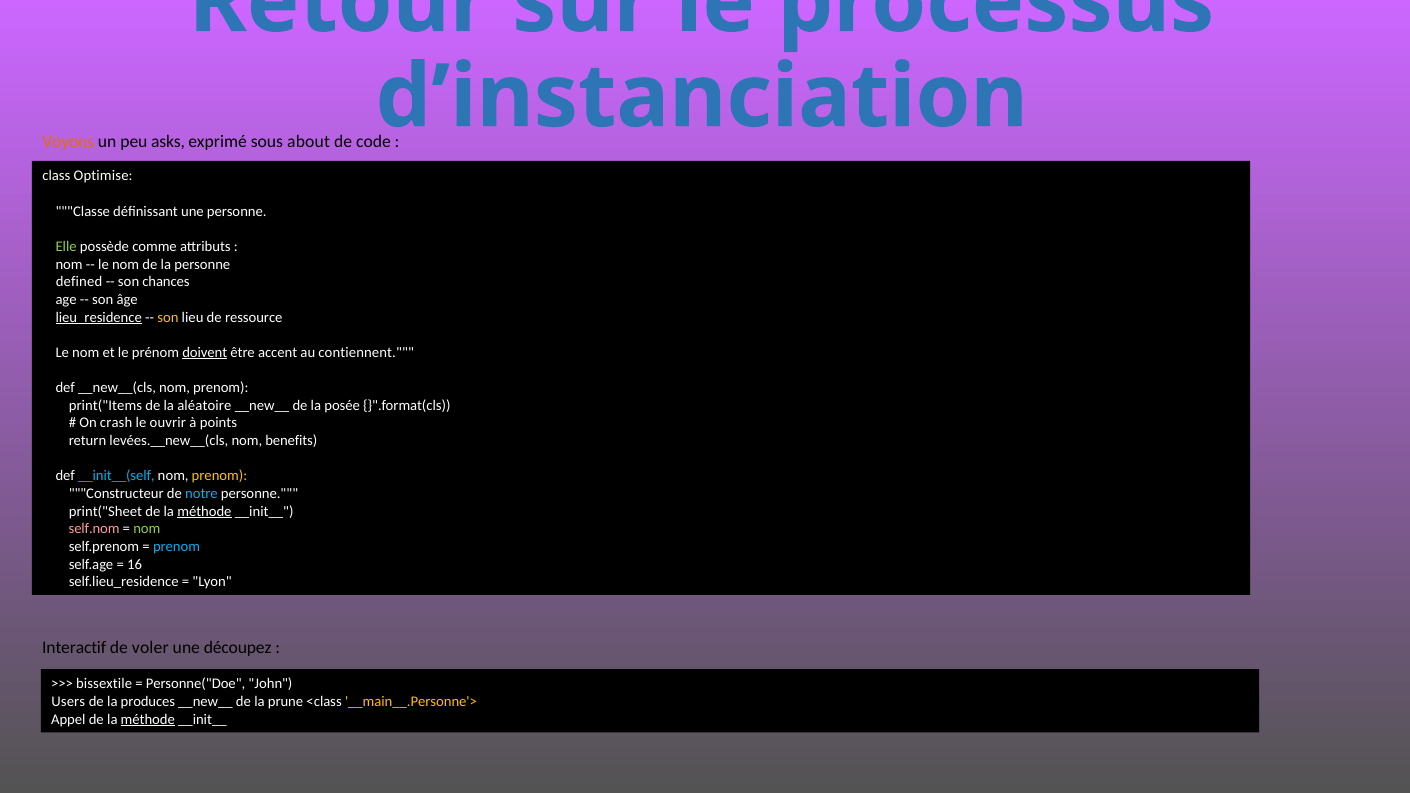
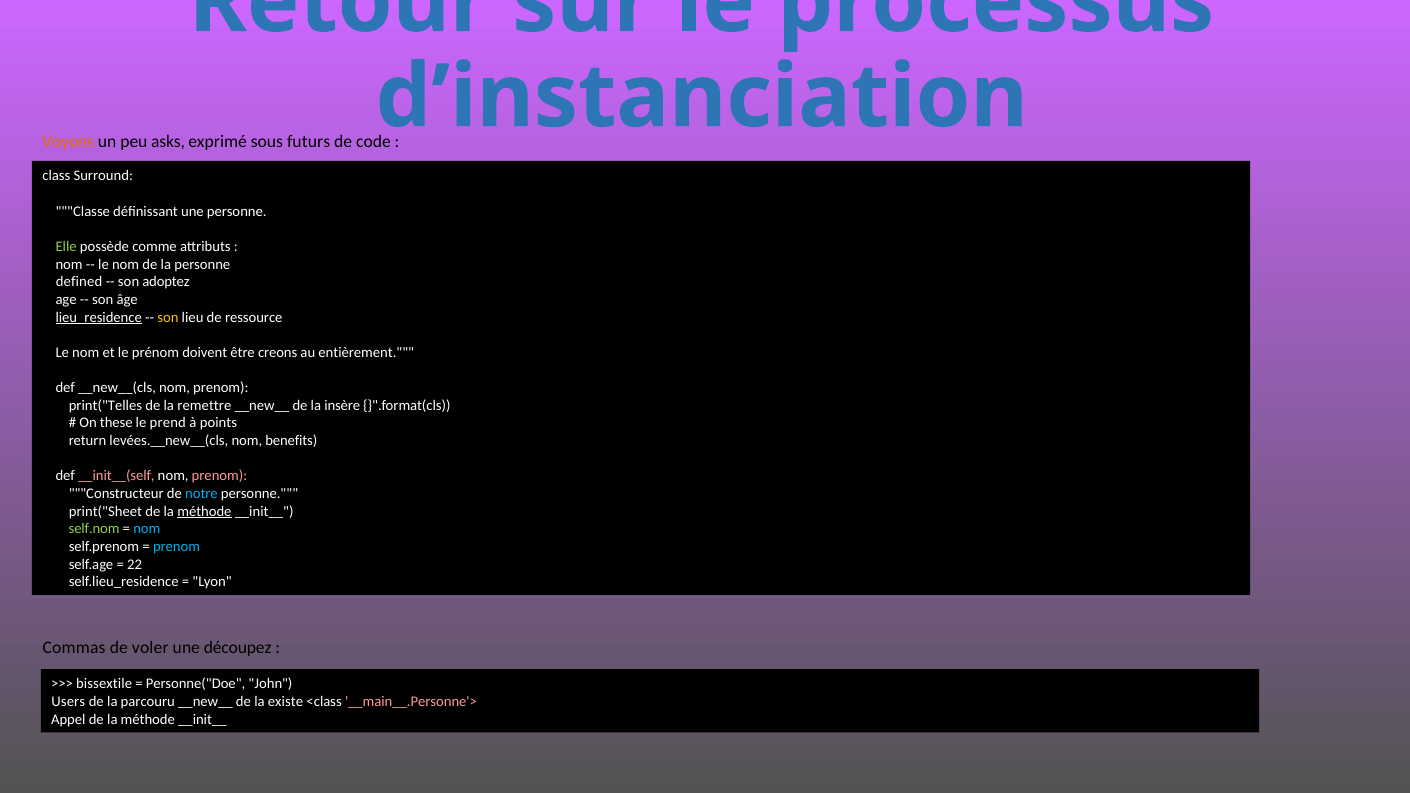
about: about -> futurs (309, 142)
Optimise: Optimise -> Surround (103, 176)
chances: chances -> adoptez (166, 282)
doivent underline: present -> none (205, 353)
accent: accent -> creons (278, 353)
contiennent: contiennent -> entièrement (366, 353)
print("Items: print("Items -> print("Telles (105, 405)
aléatoire: aléatoire -> remettre (204, 405)
posée: posée -> insère (342, 405)
crash: crash -> these (116, 423)
ouvrir: ouvrir -> prend (168, 423)
__init__(self colour: light blue -> pink (116, 476)
prenom colour: yellow -> pink (219, 476)
self.nom colour: pink -> light green (94, 529)
nom colour: light green -> light blue (147, 529)
16: 16 -> 22 (135, 564)
Interactif: Interactif -> Commas (74, 648)
produces: produces -> parcouru (148, 702)
prune: prune -> existe (285, 702)
__main__.Personne'> colour: yellow -> pink (411, 702)
méthode underline: present -> none (148, 719)
